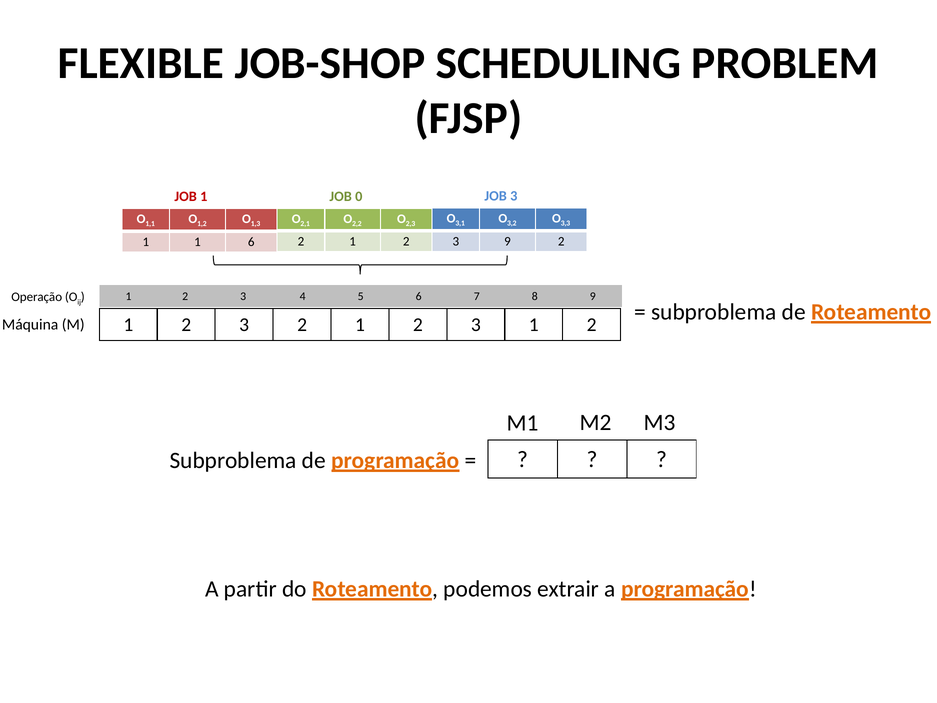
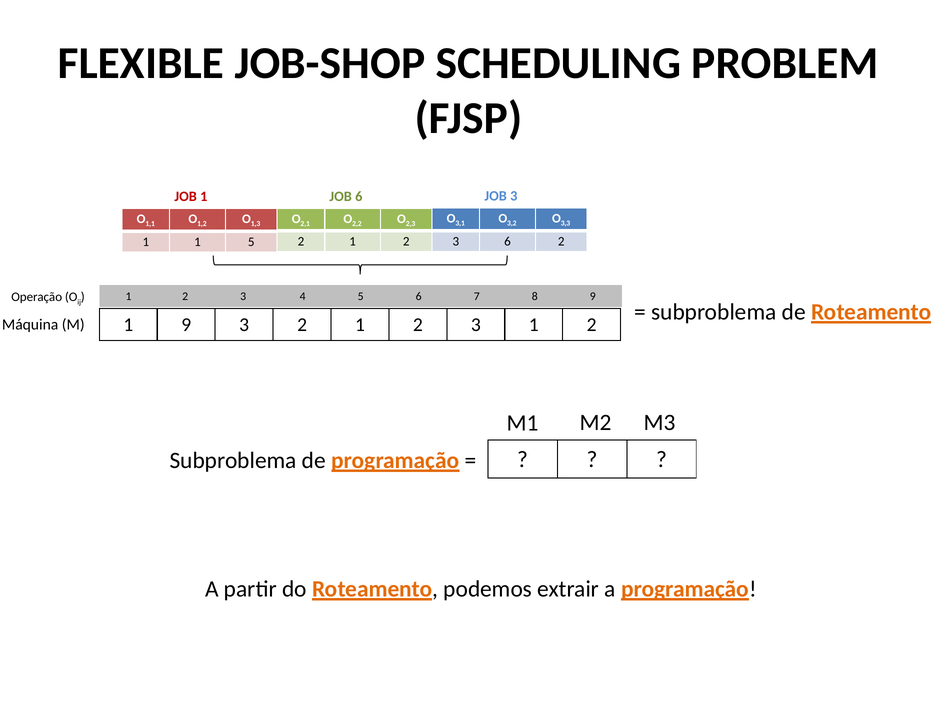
JOB 0: 0 -> 6 (359, 196)
3 9: 9 -> 6 (508, 241)
1 6: 6 -> 5 (251, 242)
2: 2 -> 9 (186, 325)
